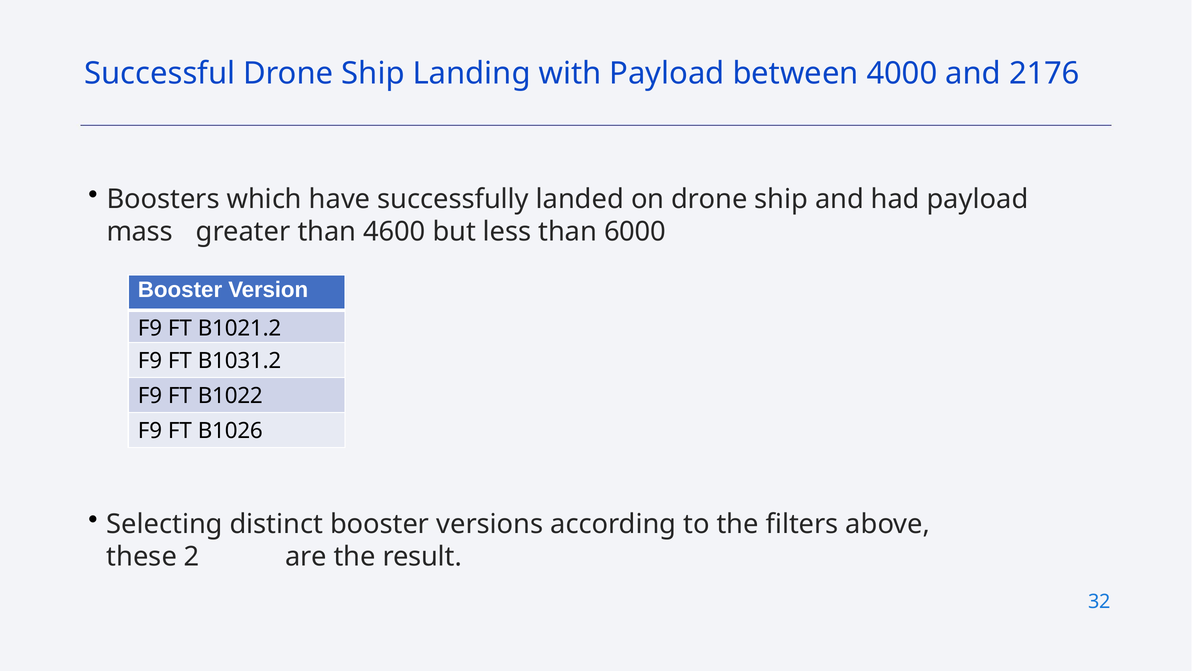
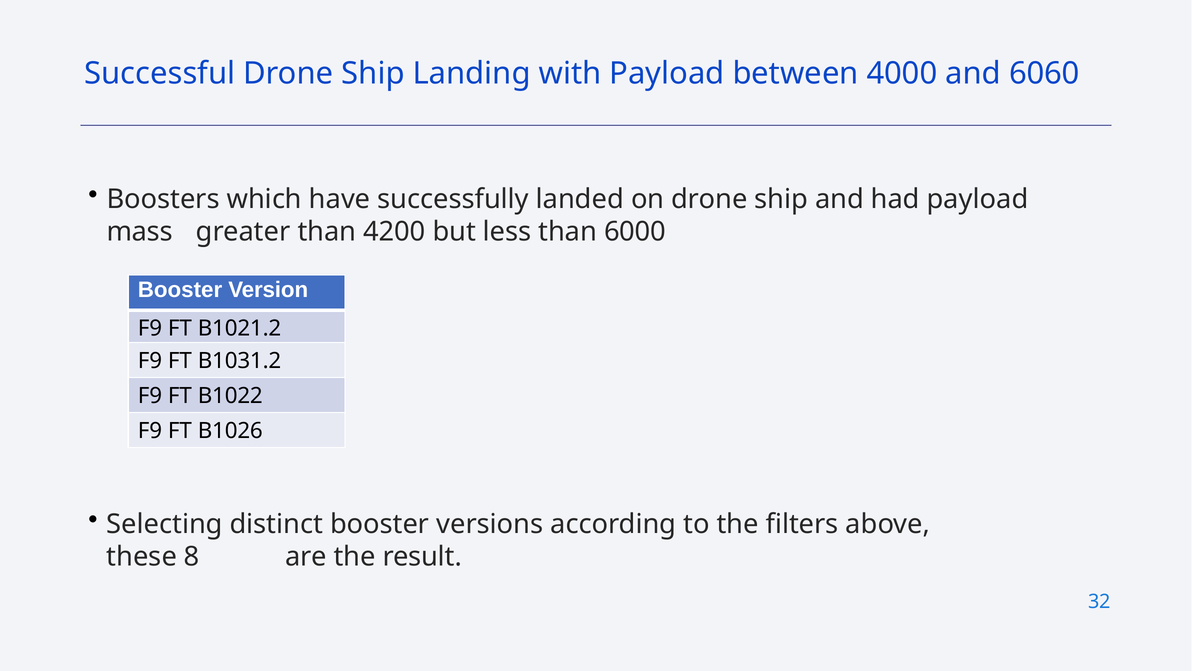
2176: 2176 -> 6060 (1044, 74)
4600: 4600 -> 4200 (394, 231)
2: 2 -> 8 (192, 556)
